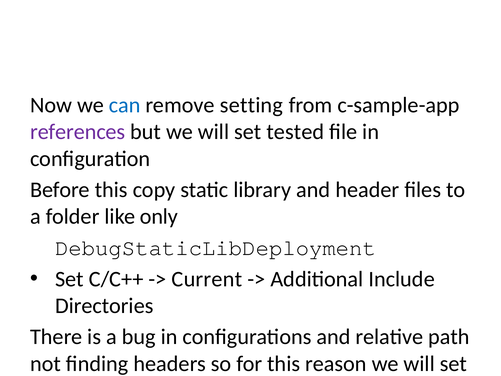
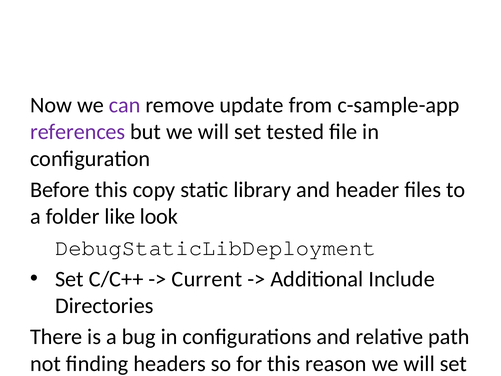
can colour: blue -> purple (125, 105)
setting: setting -> update (252, 105)
only: only -> look (159, 216)
